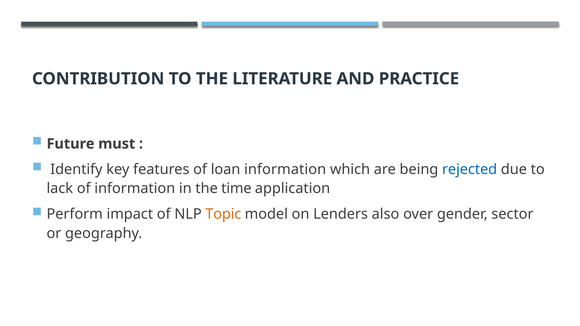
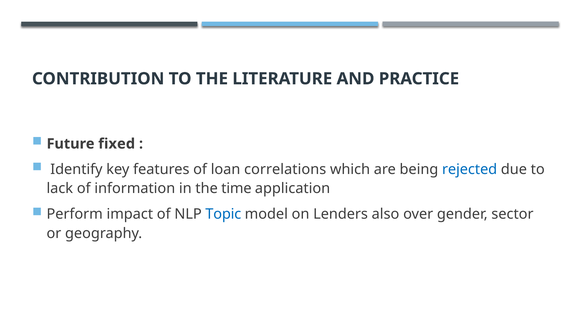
must: must -> fixed (117, 144)
loan information: information -> correlations (285, 170)
Topic colour: orange -> blue (223, 214)
